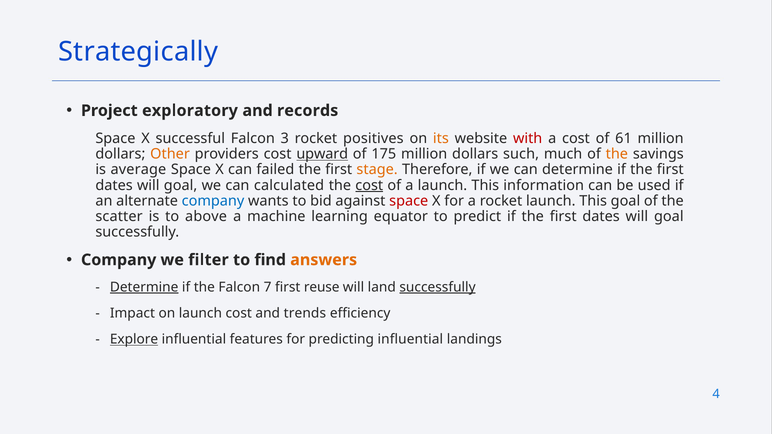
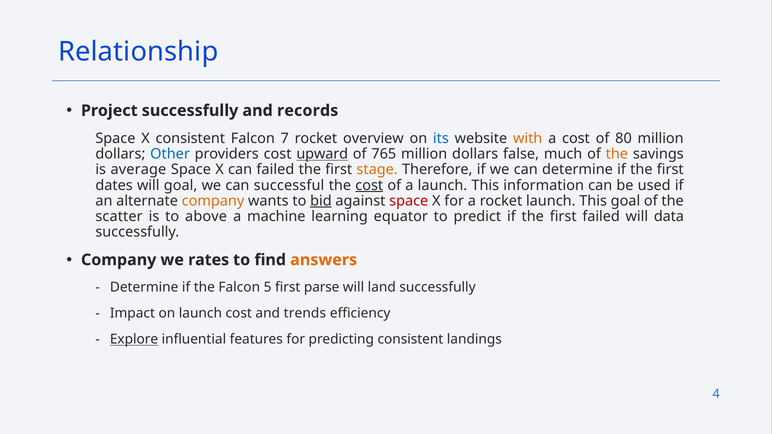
Strategically: Strategically -> Relationship (138, 52)
Project exploratory: exploratory -> successfully (190, 111)
X successful: successful -> consistent (190, 138)
3: 3 -> 7 (285, 138)
positives: positives -> overview (373, 138)
its colour: orange -> blue (441, 138)
with colour: red -> orange (528, 138)
61: 61 -> 80 (624, 138)
Other colour: orange -> blue (170, 154)
175: 175 -> 765 (384, 154)
such: such -> false (521, 154)
calculated: calculated -> successful (289, 185)
company colour: blue -> orange (213, 201)
bid underline: none -> present (321, 201)
dates: dates -> failed (601, 217)
goal: goal -> data (669, 217)
filter: filter -> rates (209, 260)
Determine underline: present -> none (144, 287)
7: 7 -> 5 (268, 287)
reuse: reuse -> parse (322, 287)
successfully underline: present -> none (438, 287)
predicting influential: influential -> consistent (410, 339)
